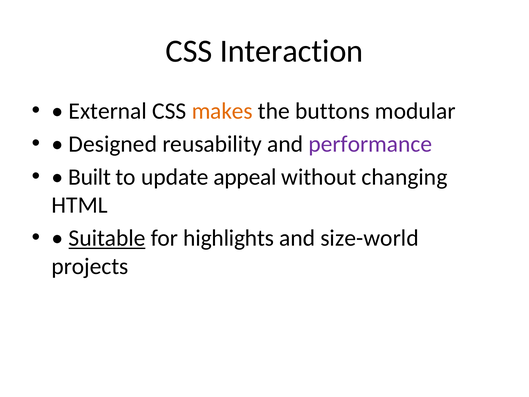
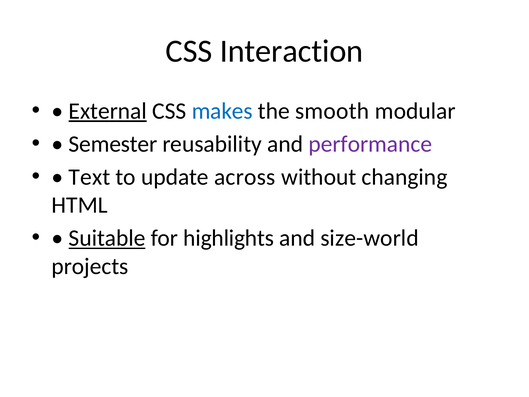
External underline: none -> present (108, 111)
makes colour: orange -> blue (222, 111)
buttons: buttons -> smooth (332, 111)
Designed: Designed -> Semester (113, 144)
Built: Built -> Text (89, 177)
appeal: appeal -> across (245, 177)
